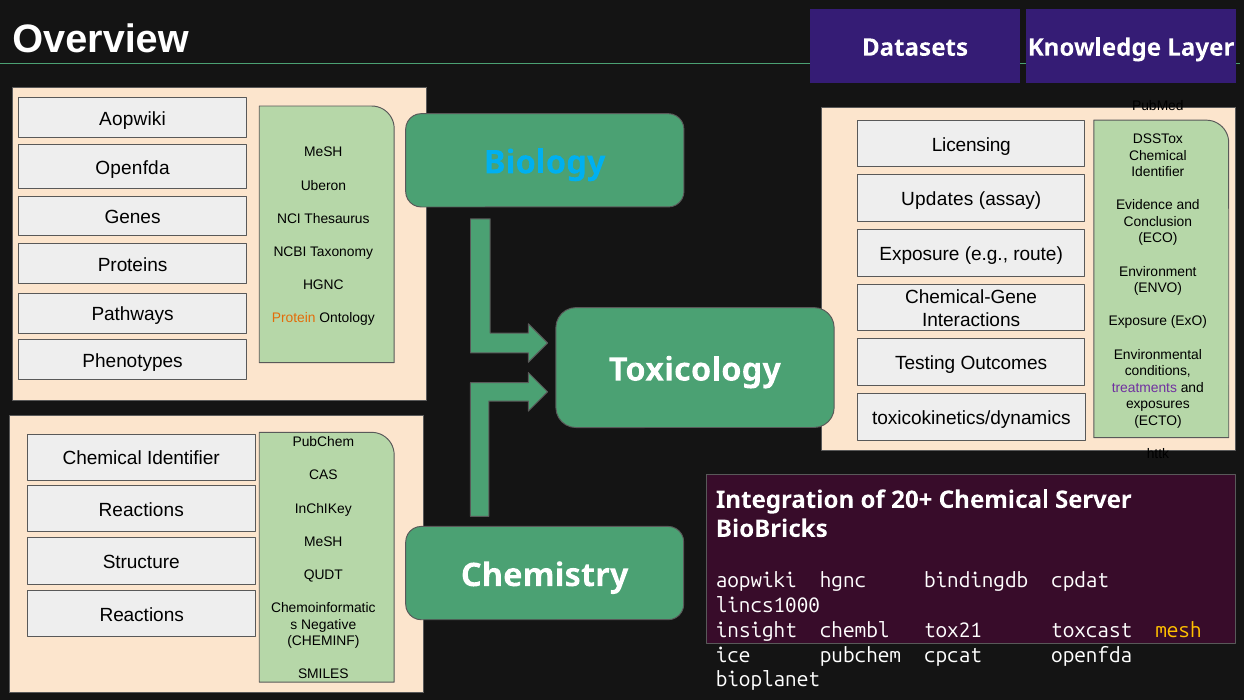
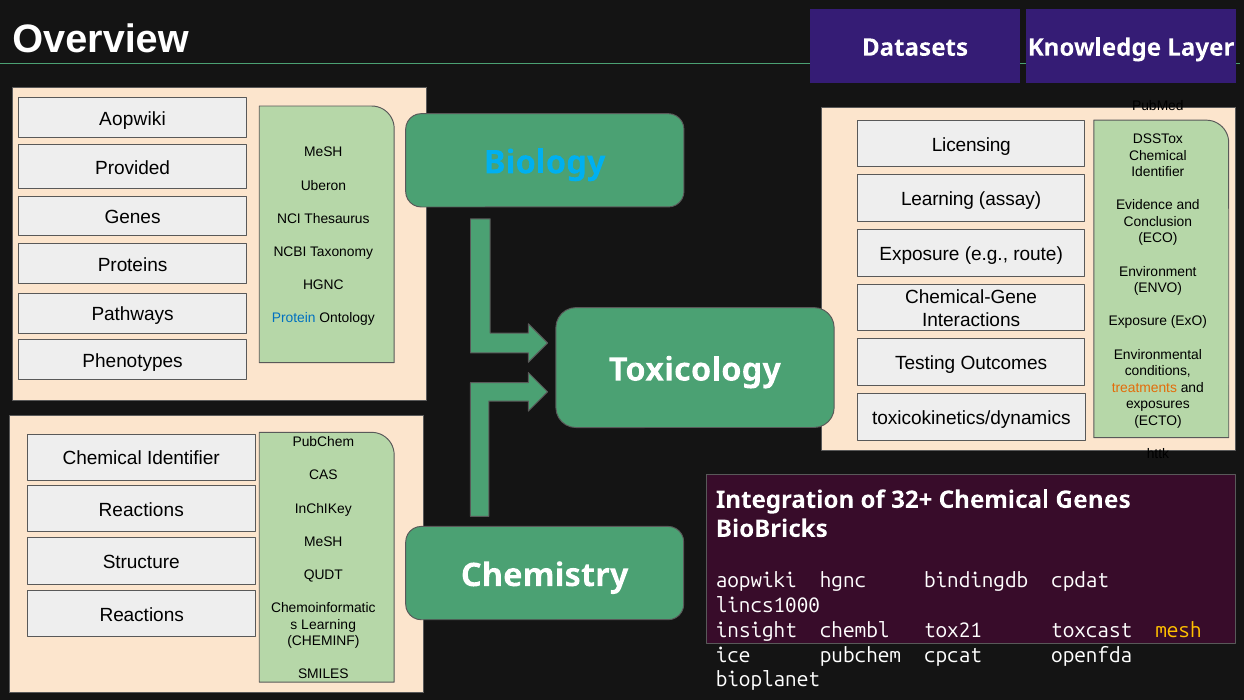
Openfda: Openfda -> Provided (133, 168)
Updates: Updates -> Learning (937, 199)
Protein colour: orange -> blue (294, 318)
treatments colour: purple -> orange (1144, 387)
20+: 20+ -> 32+ (912, 500)
Chemical Server: Server -> Genes (1093, 500)
Negative: Negative -> Learning (329, 624)
